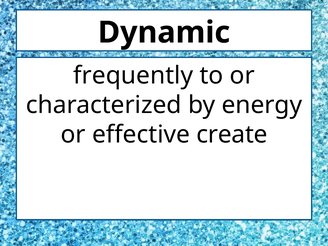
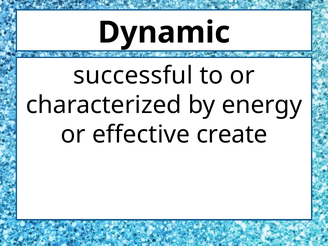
frequently: frequently -> successful (133, 76)
